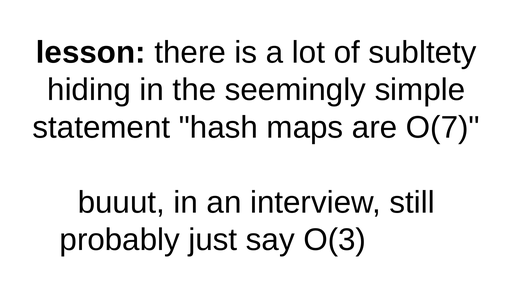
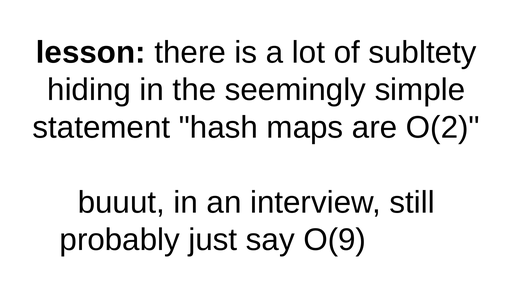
O(7: O(7 -> O(2 (443, 128)
O(3: O(3 -> O(9 (335, 240)
